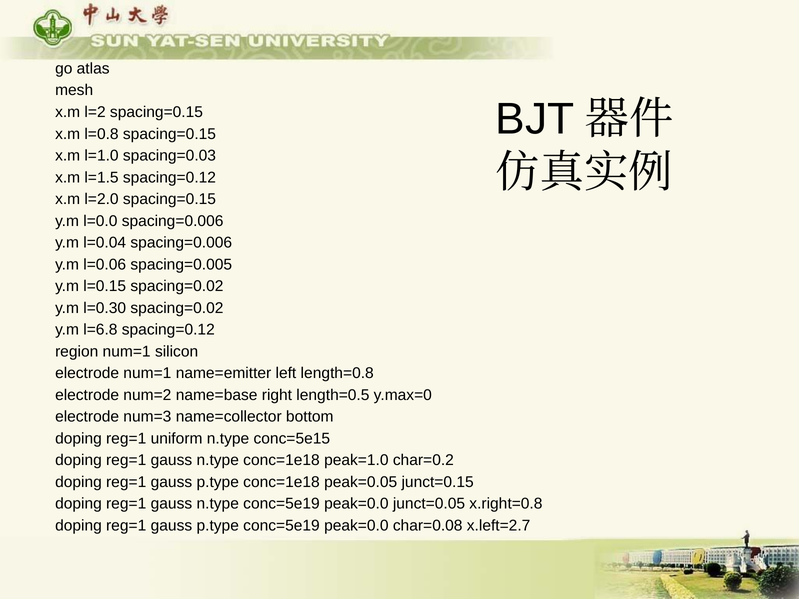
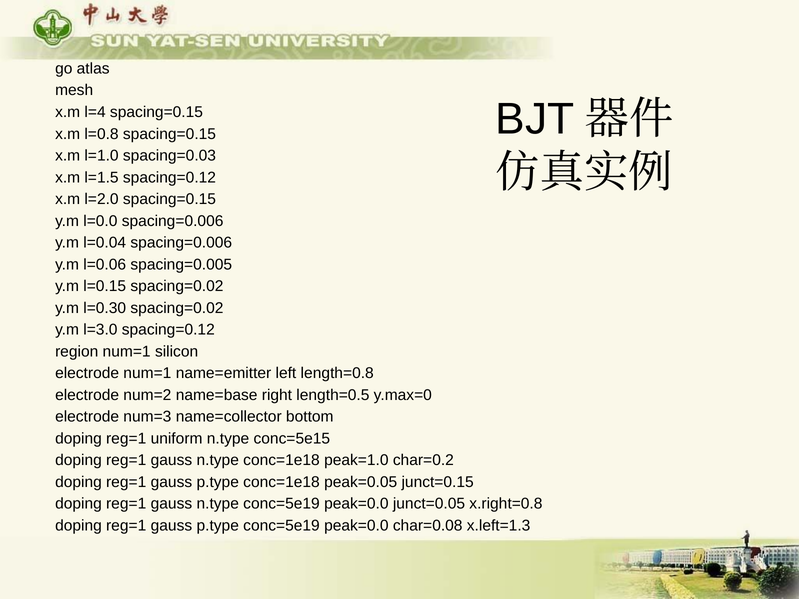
l=2: l=2 -> l=4 (95, 112)
l=6.8: l=6.8 -> l=3.0 (100, 330)
x.left=2.7: x.left=2.7 -> x.left=1.3 (499, 526)
